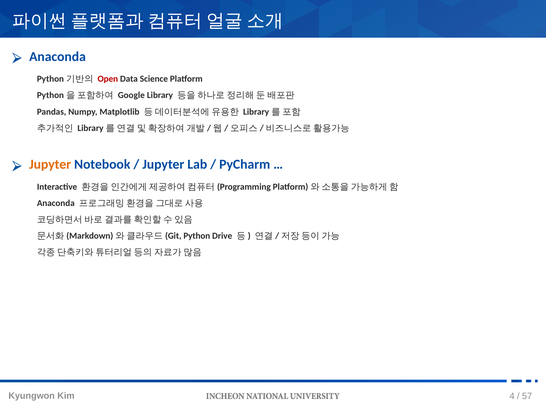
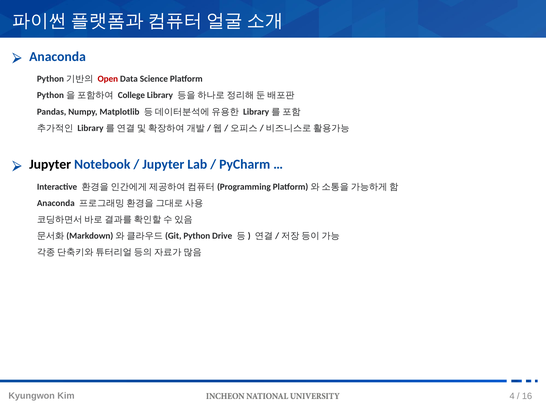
Google: Google -> College (131, 95)
Jupyter colour: orange -> black (50, 165)
57: 57 -> 16 (527, 397)
